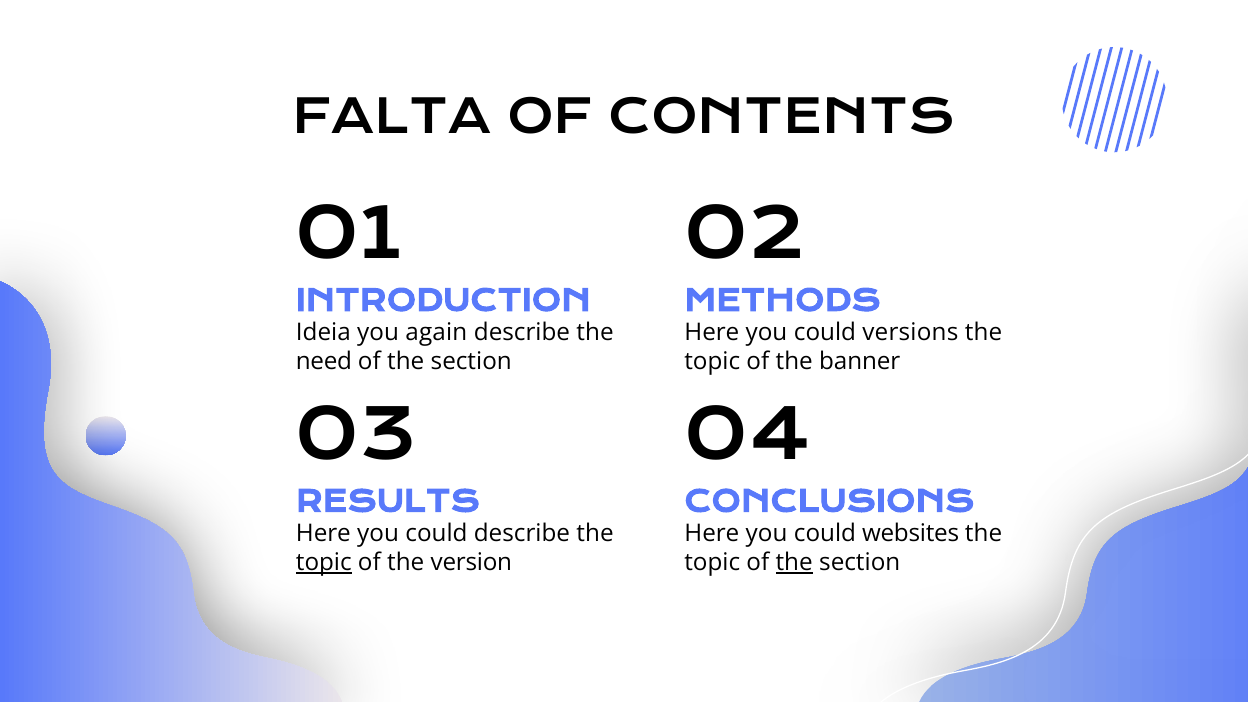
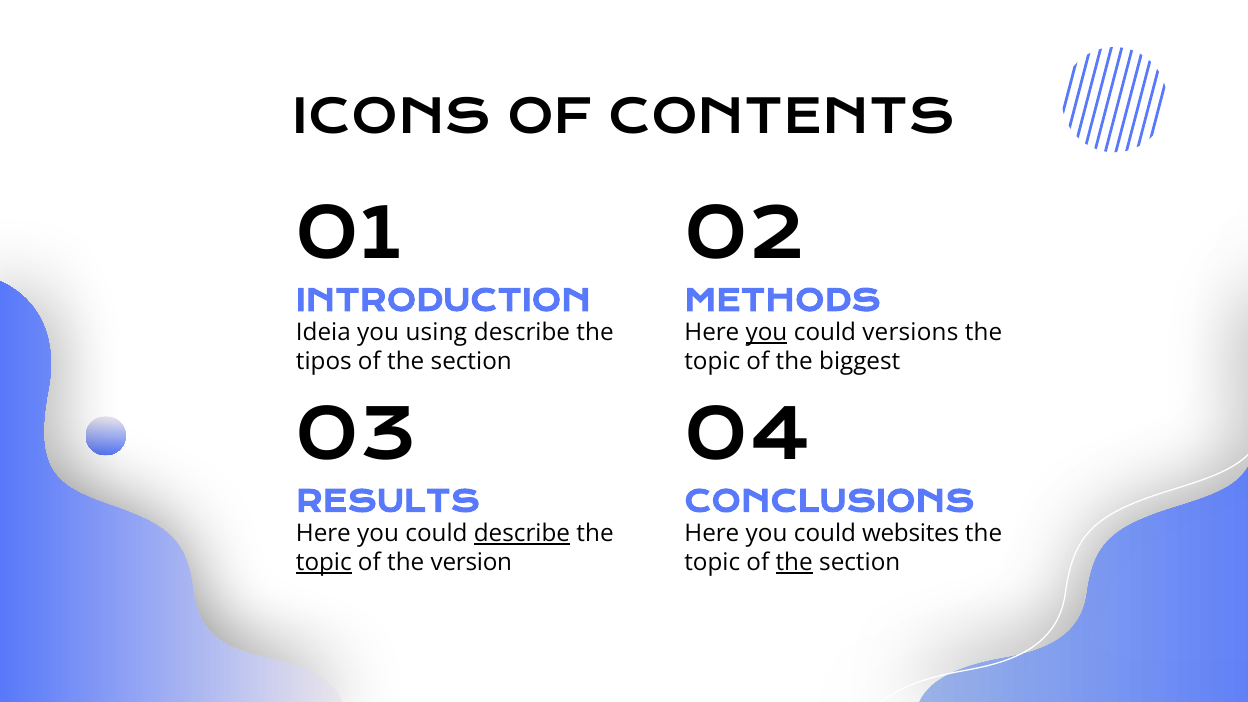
FALTA: FALTA -> ICONS (392, 118)
again: again -> using (436, 333)
you underline: none -> present (767, 333)
need: need -> tipos (324, 362)
banner: banner -> biggest (860, 362)
describe underline: none -> present (522, 533)
